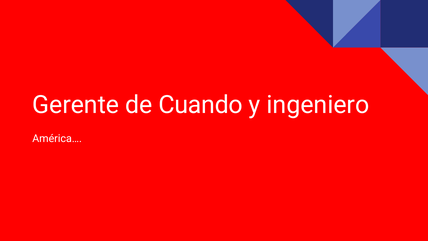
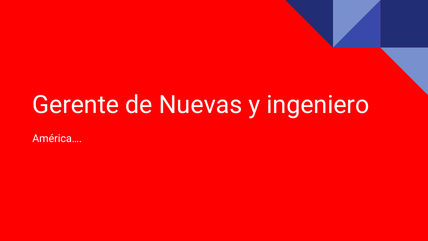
Cuando: Cuando -> Nuevas (201, 105)
